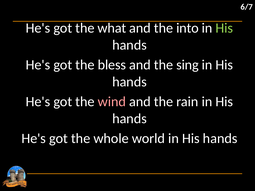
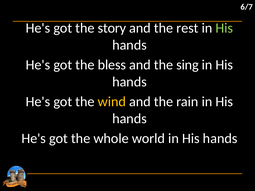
what: what -> story (112, 28)
into: into -> rest (187, 28)
wind colour: pink -> yellow (112, 102)
